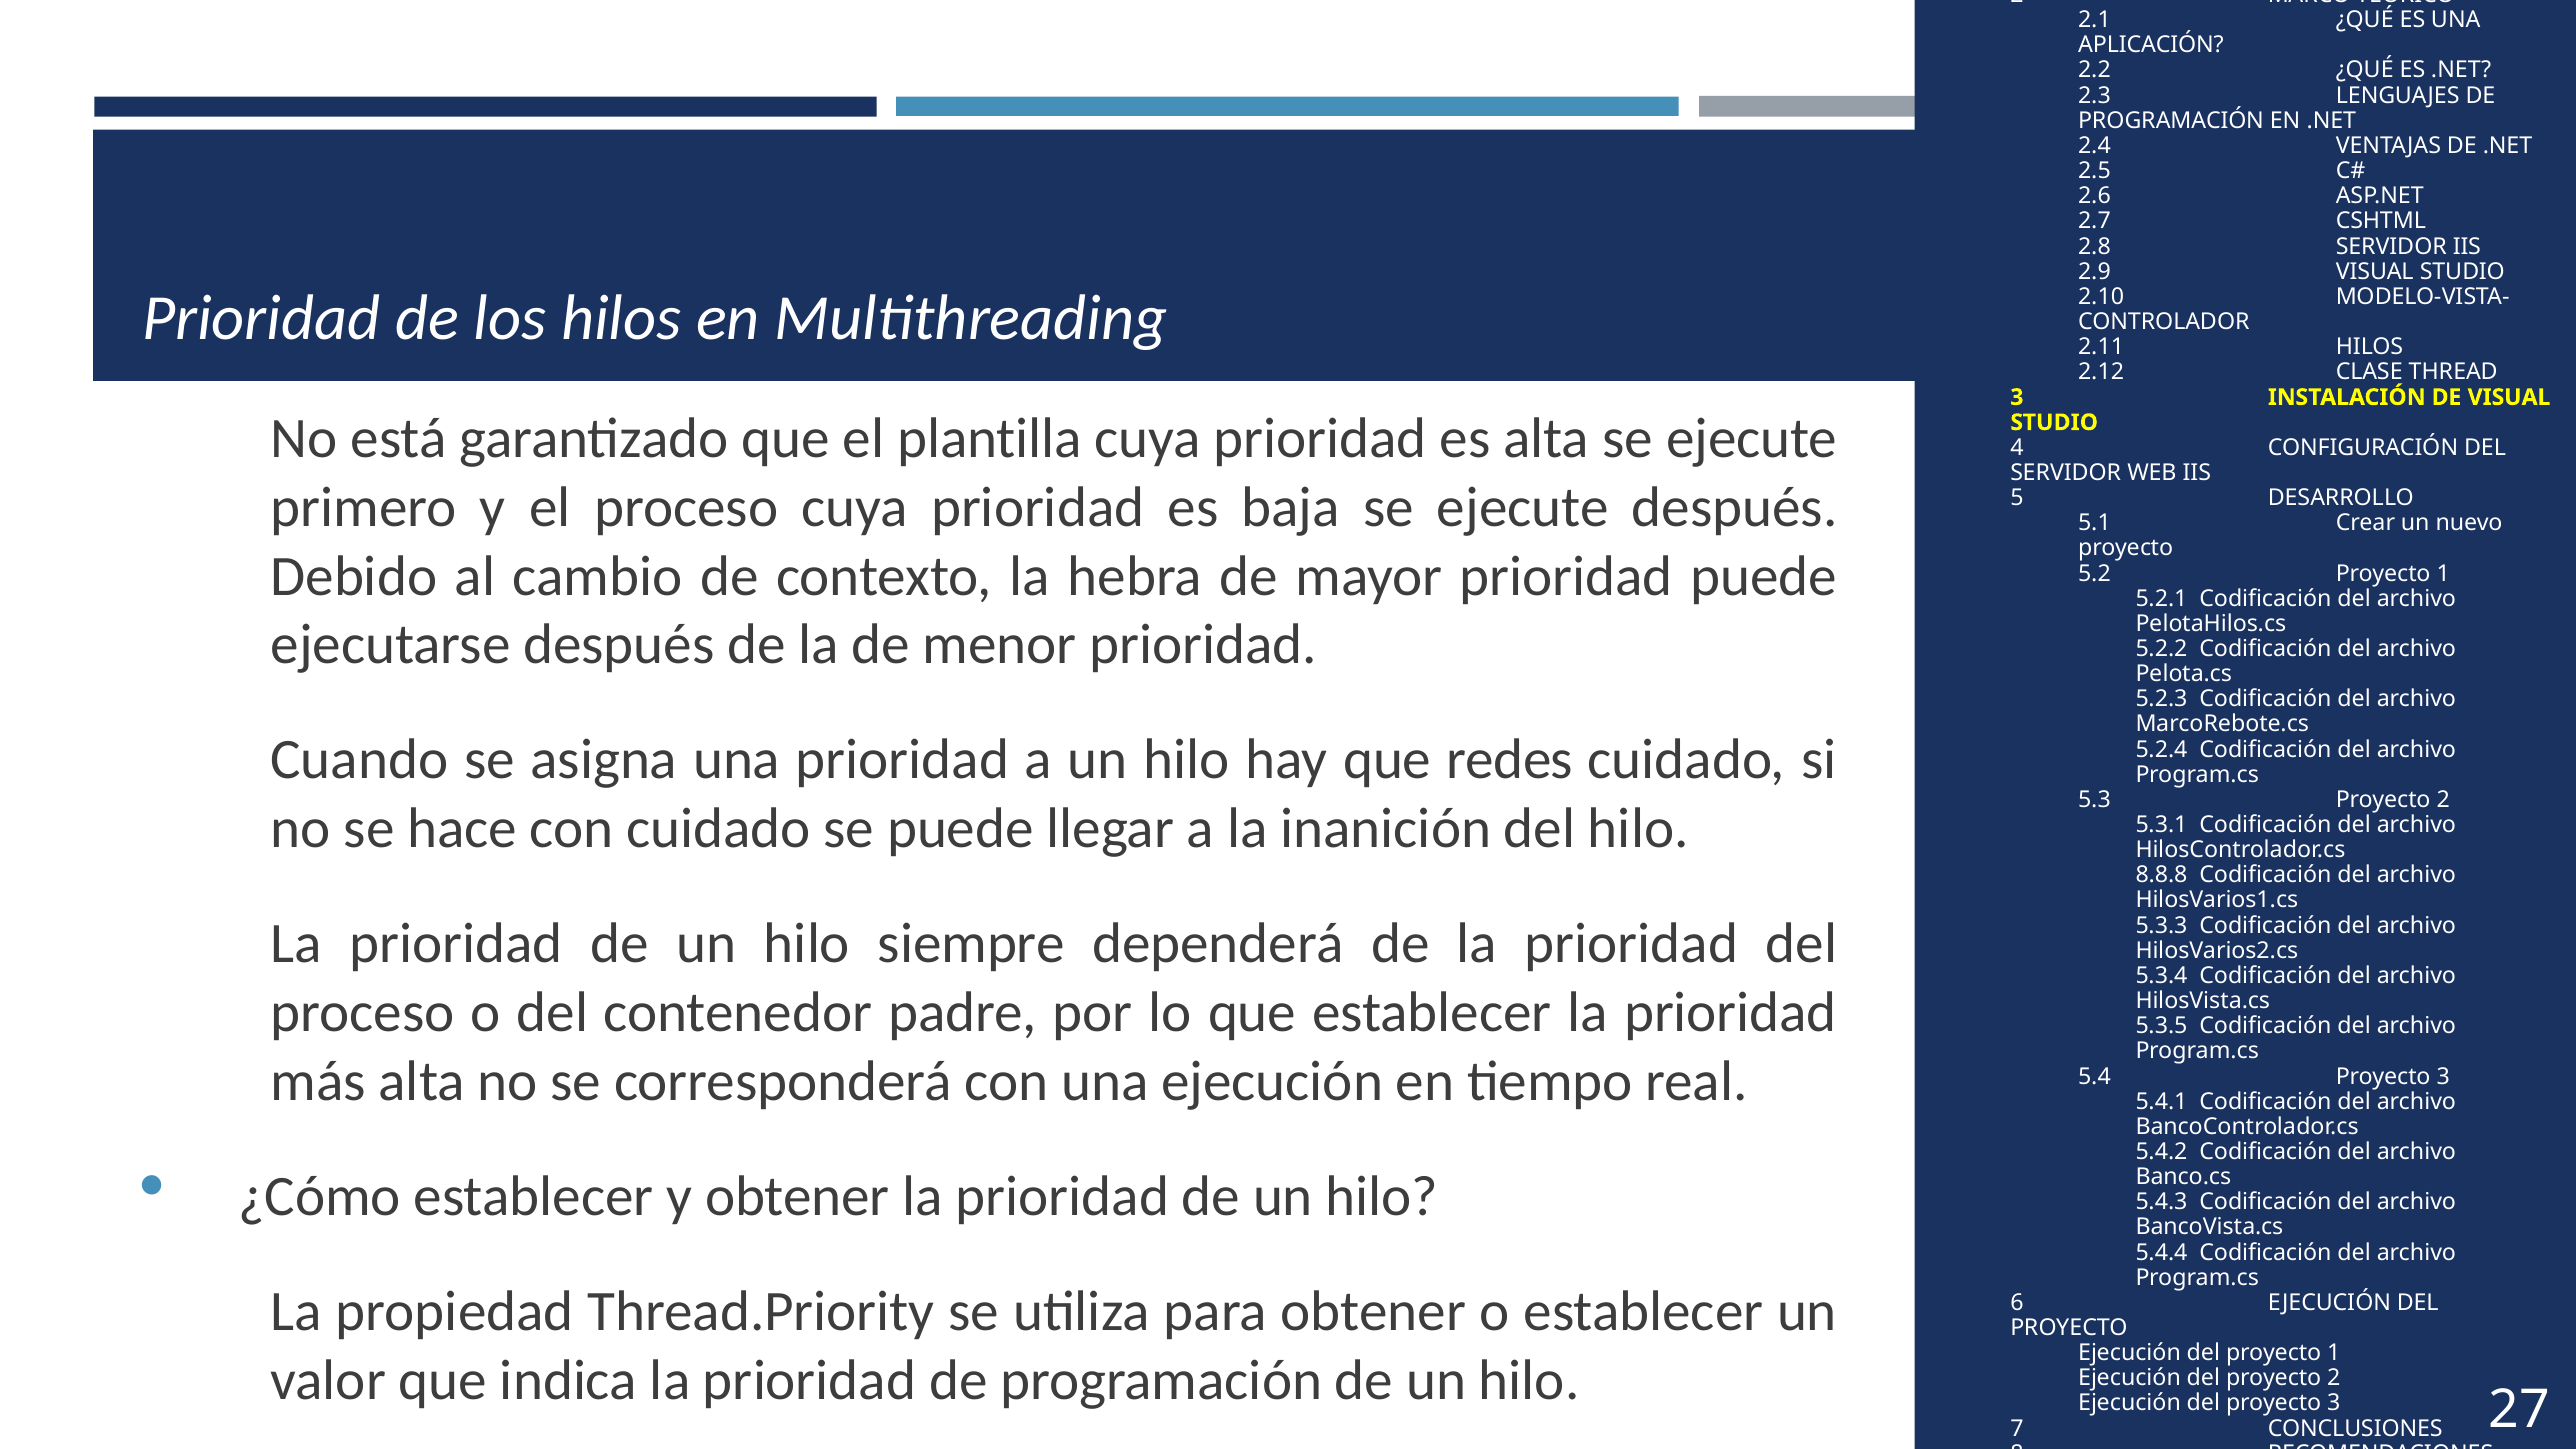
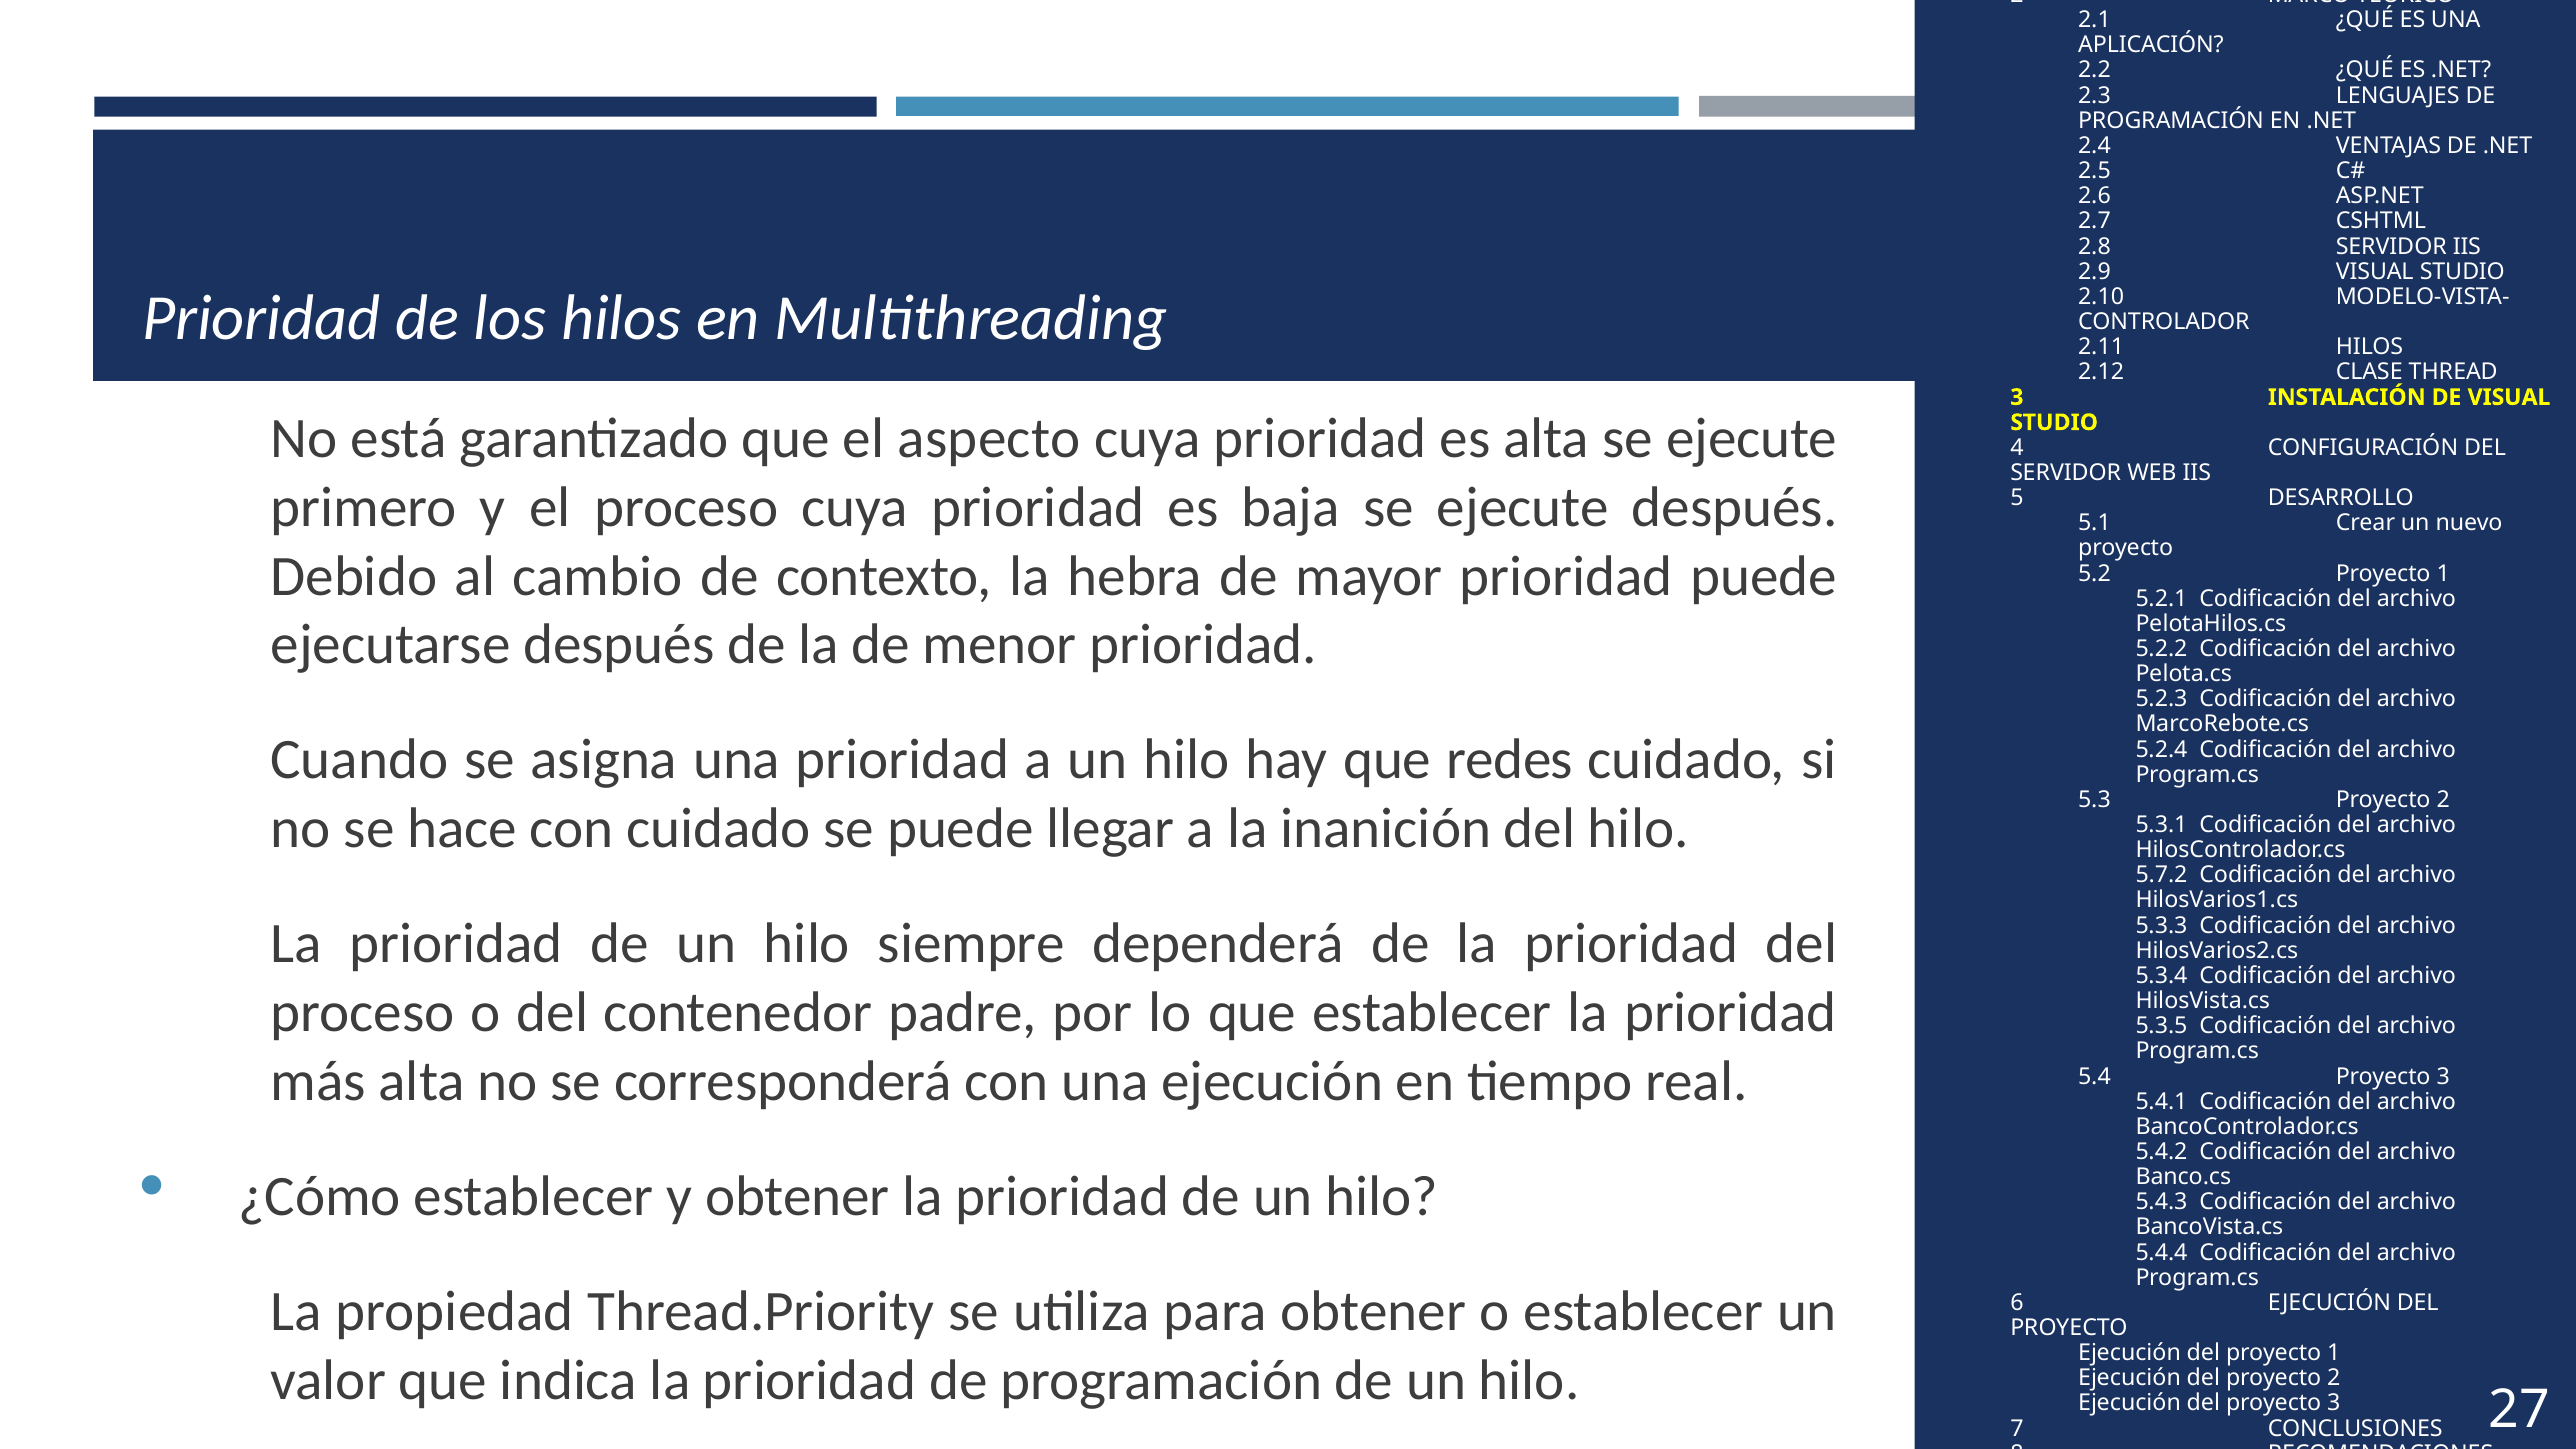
plantilla: plantilla -> aspecto (989, 439)
8.8.8: 8.8.8 -> 5.7.2 (2162, 875)
